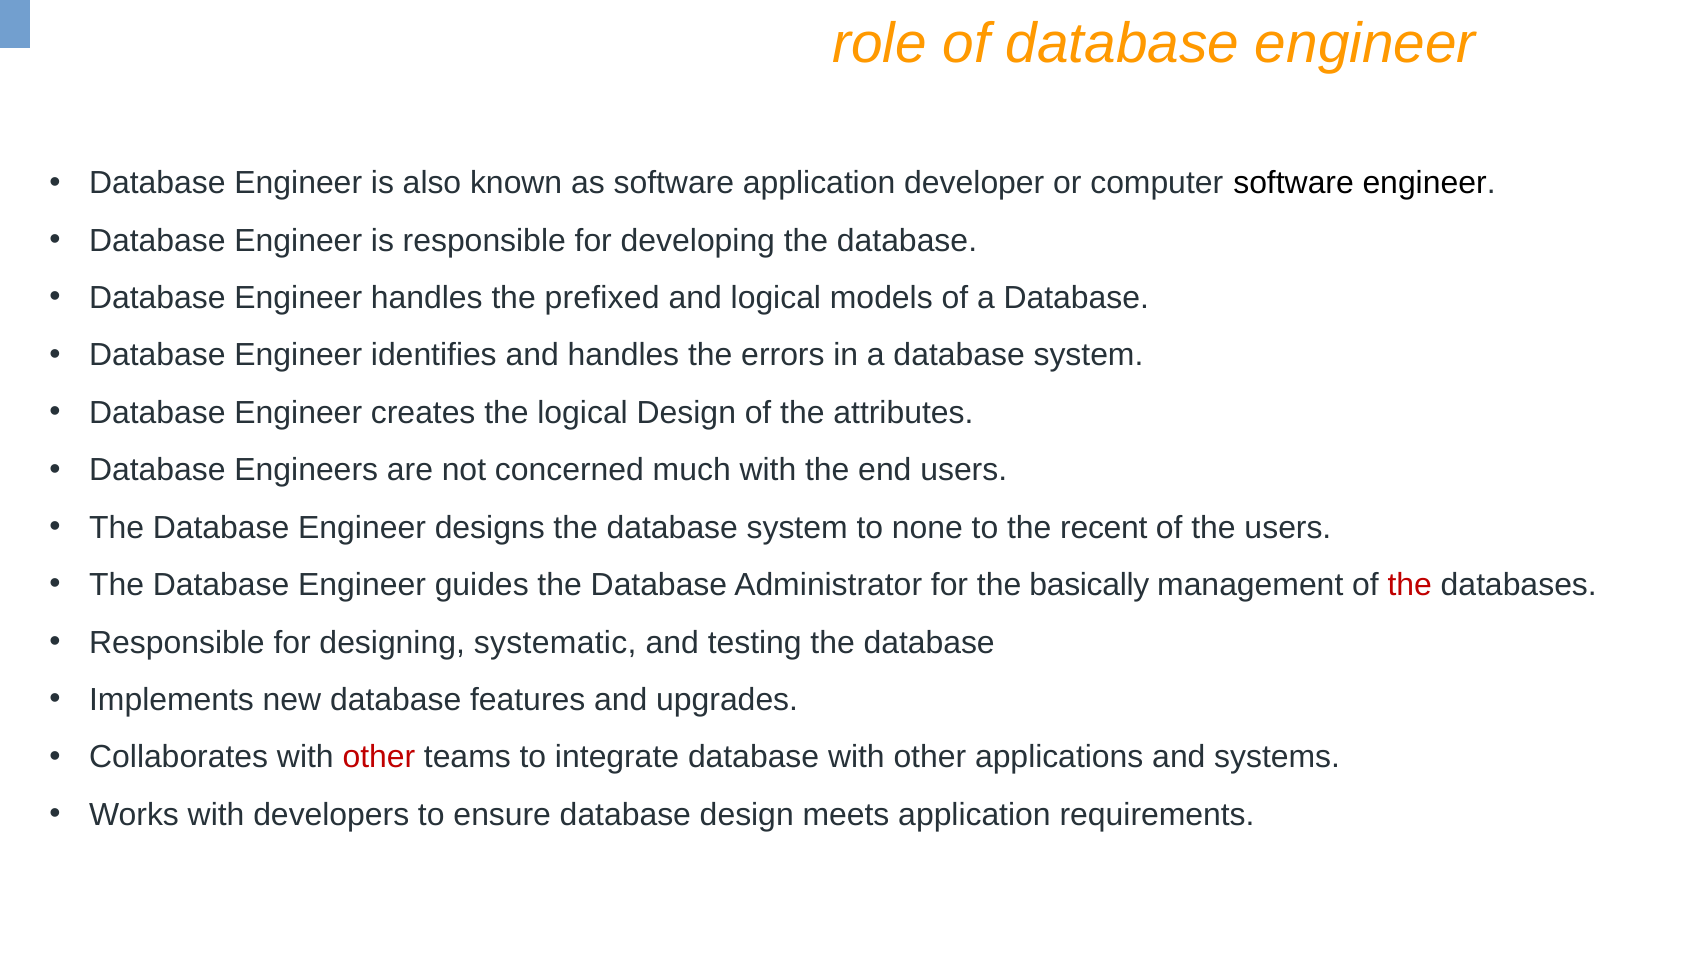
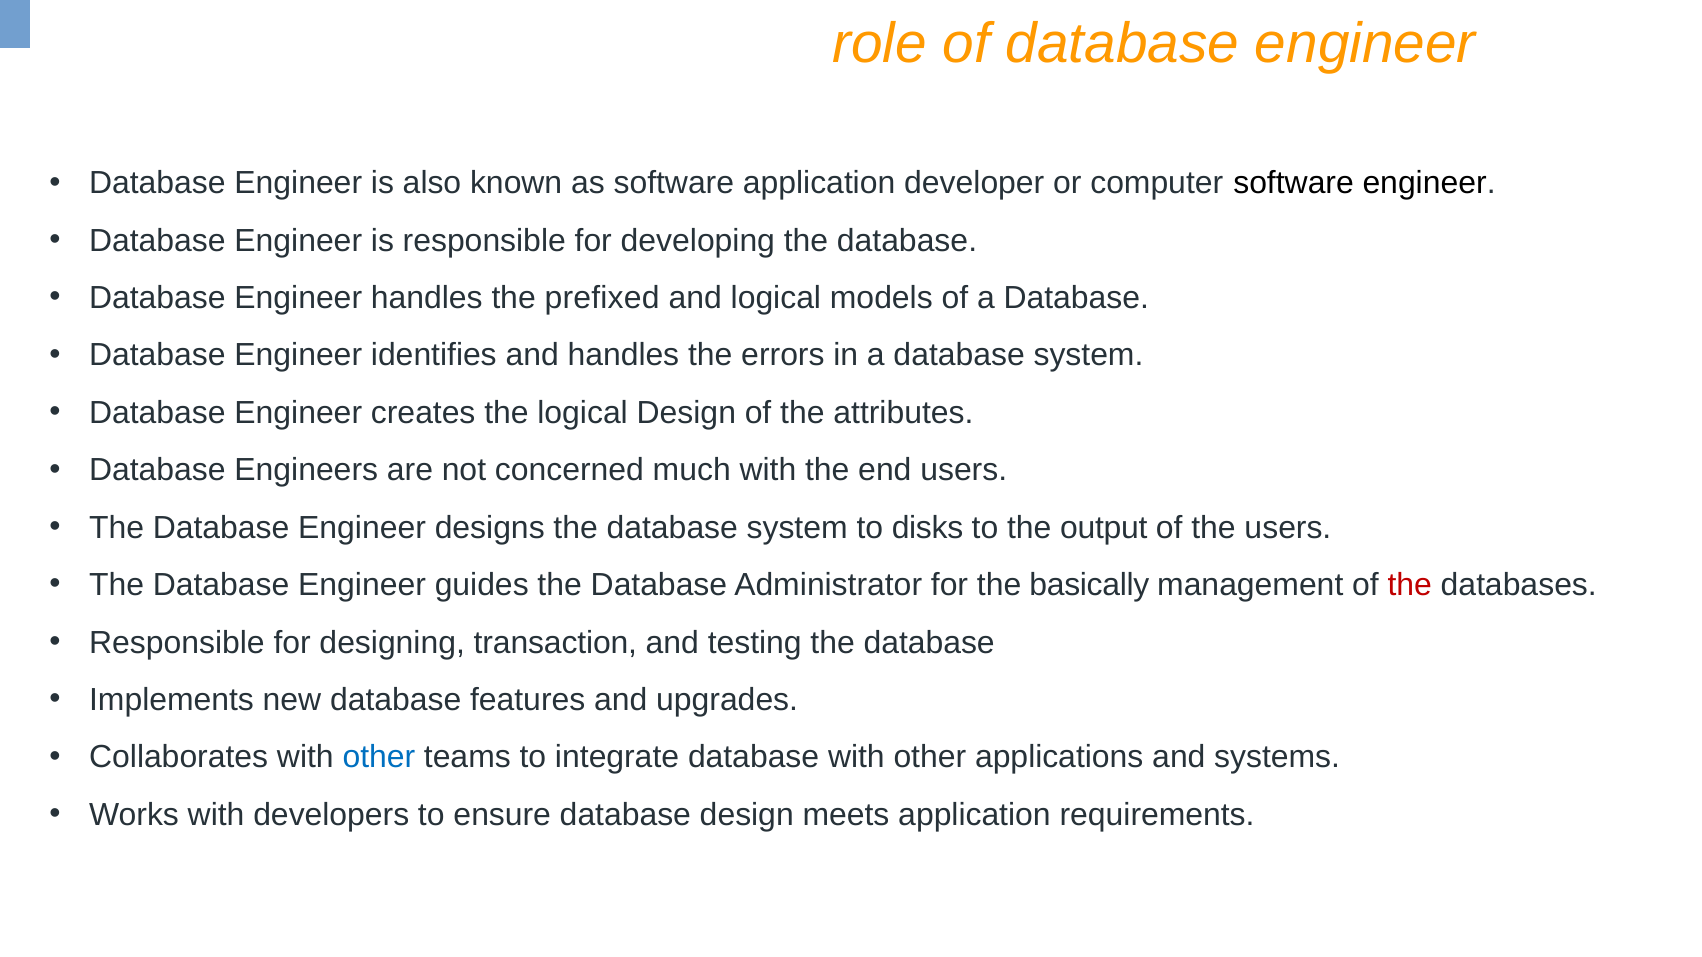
none: none -> disks (928, 528)
recent: recent -> output (1104, 528)
systematic: systematic -> transaction (555, 643)
other colour: red -> blue (379, 758)
